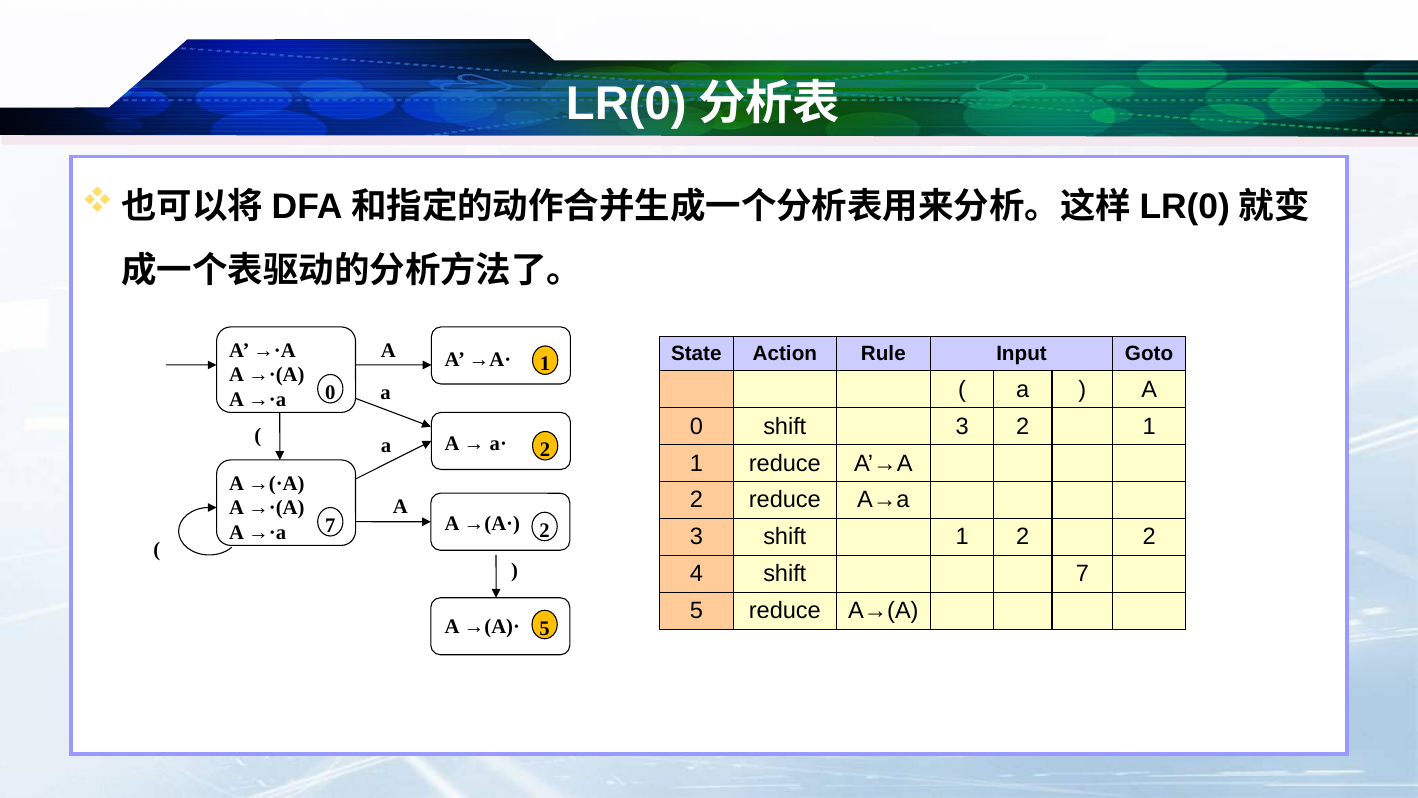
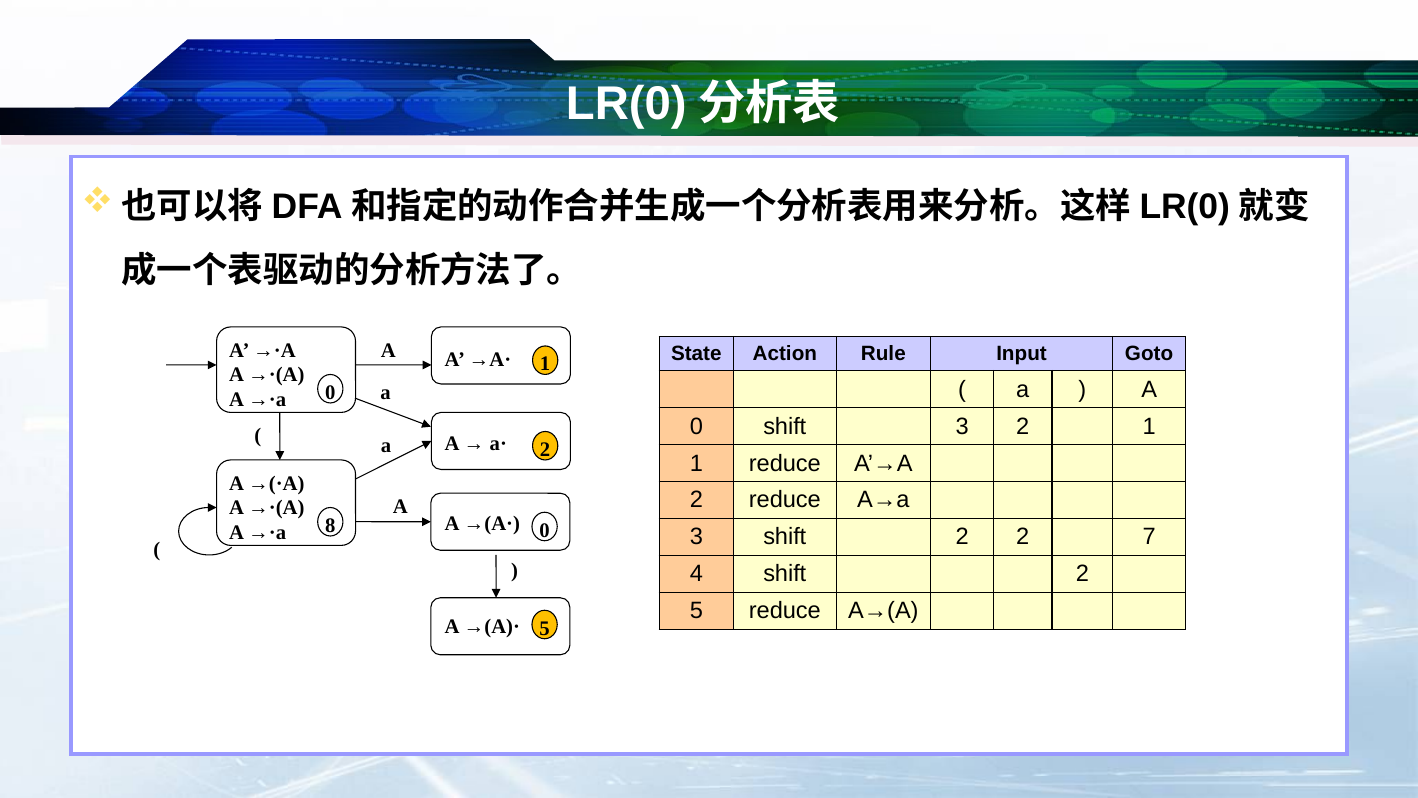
→(A· 2: 2 -> 0 (545, 530)
→·a 7: 7 -> 8 (330, 525)
3 shift 1: 1 -> 2 (962, 537)
2 2: 2 -> 7 (1149, 537)
4 shift 7: 7 -> 2 (1082, 574)
